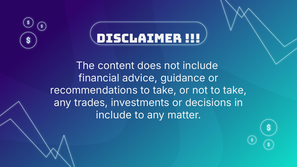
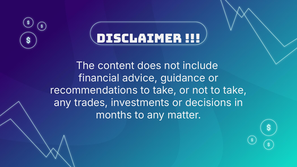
include: include -> months (114, 115)
